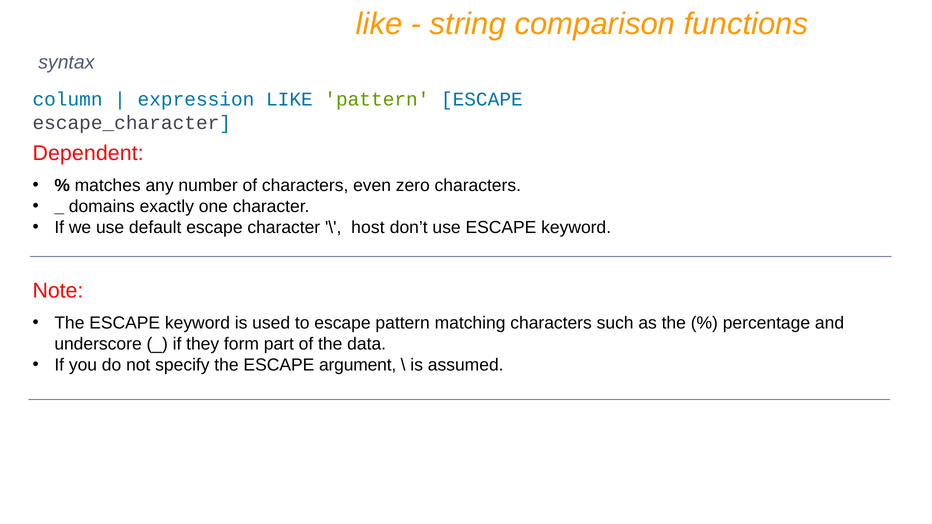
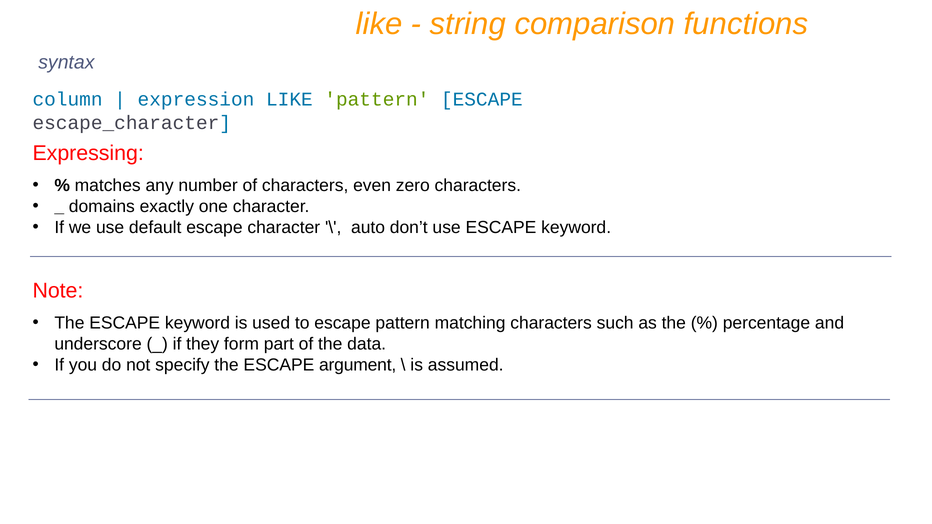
Dependent: Dependent -> Expressing (88, 153)
host: host -> auto (368, 228)
